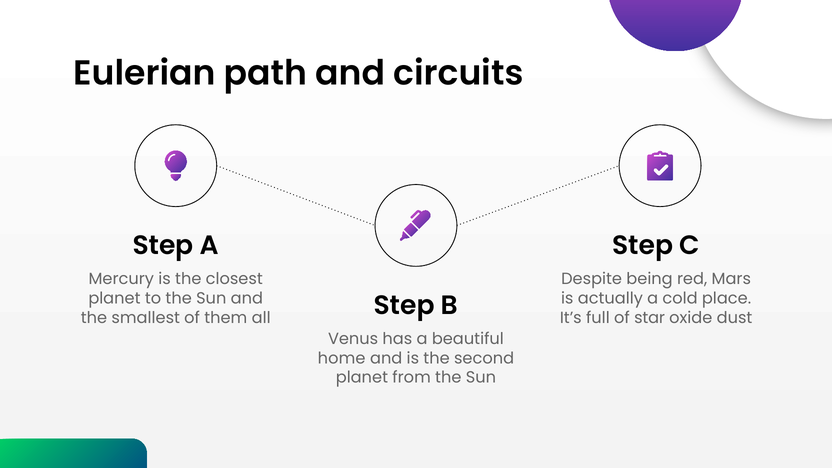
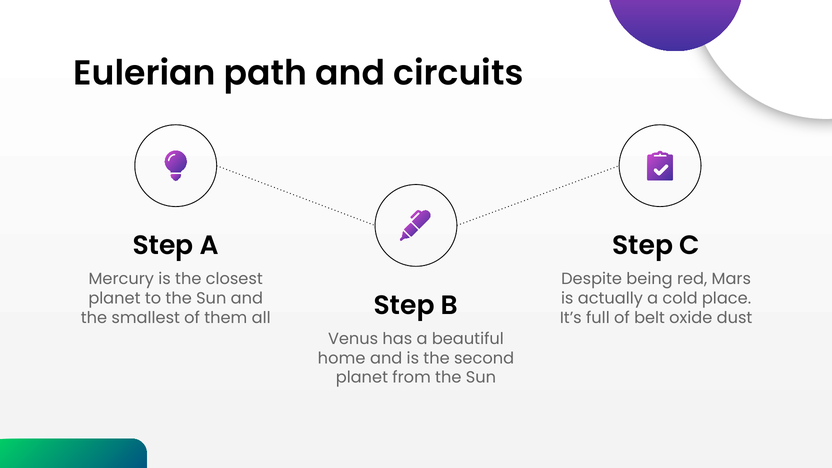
star: star -> belt (650, 318)
